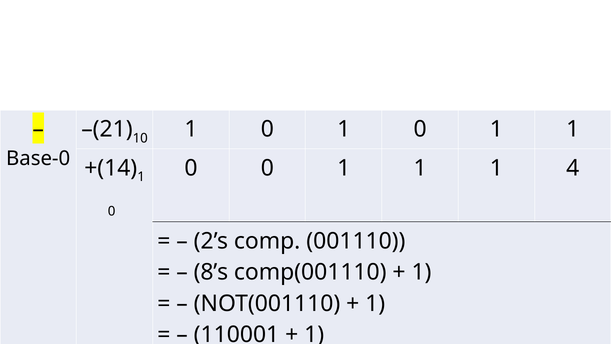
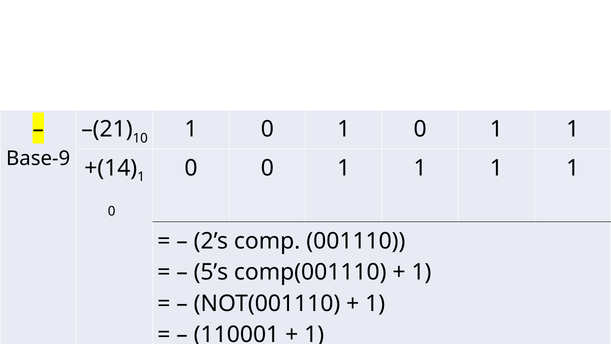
Base-0: Base-0 -> Base-9 (38, 159)
1 1 1 4: 4 -> 1 (573, 168)
8’s: 8’s -> 5’s (211, 272)
